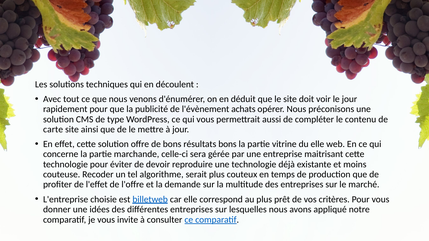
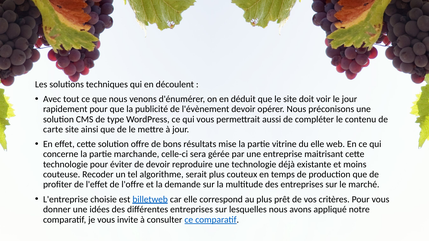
l'évènement achats: achats -> devoir (243, 109)
résultats bons: bons -> mise (227, 144)
